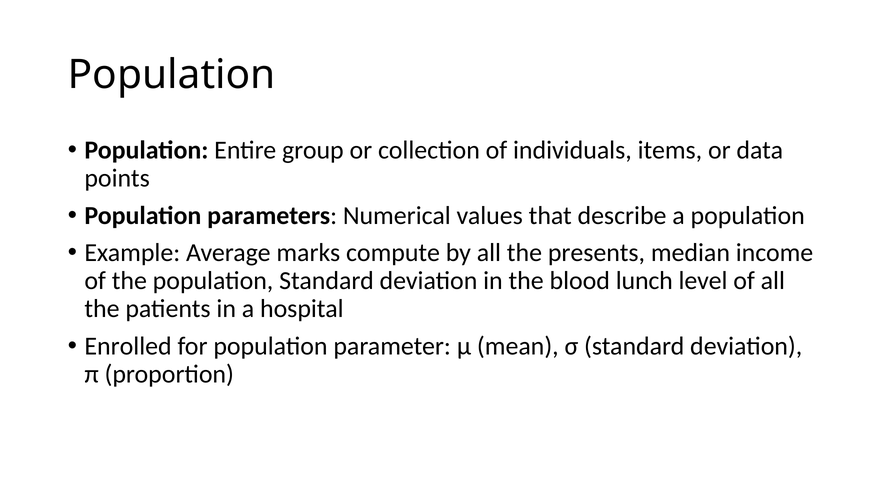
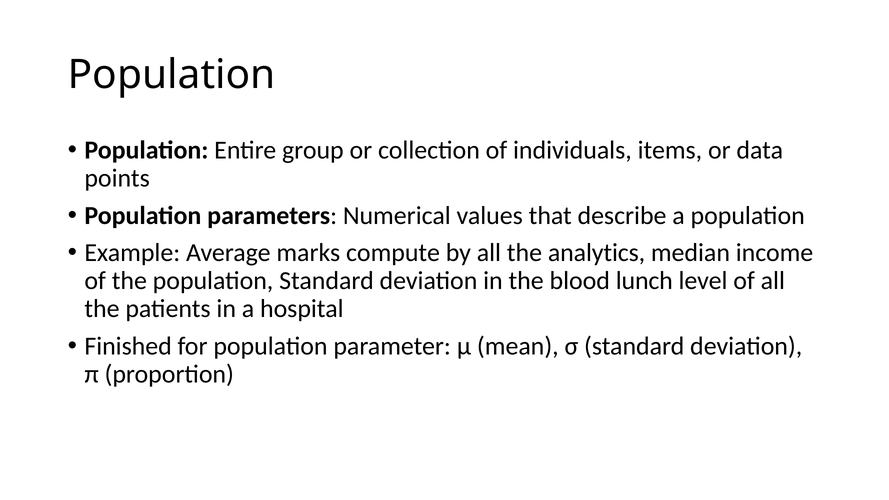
presents: presents -> analytics (597, 253)
Enrolled: Enrolled -> Finished (128, 346)
